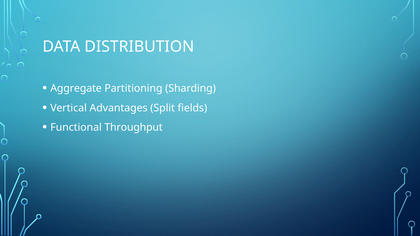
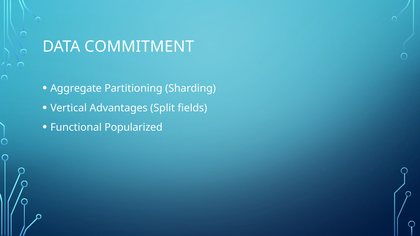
DISTRIBUTION: DISTRIBUTION -> COMMITMENT (139, 47)
Throughput: Throughput -> Popularized (134, 128)
